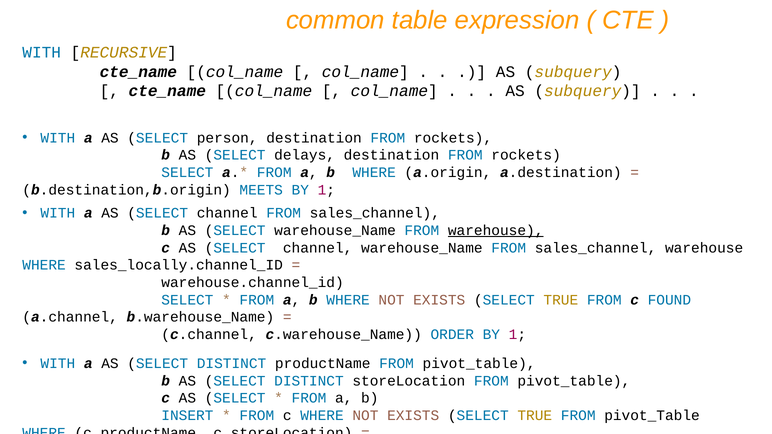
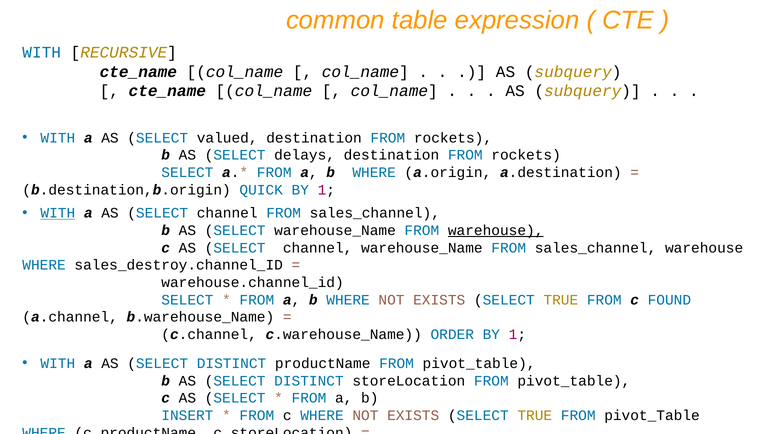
person: person -> valued (227, 138)
MEETS: MEETS -> QUICK (261, 190)
WITH underline: none -> present (58, 213)
sales_locally.channel_ID: sales_locally.channel_ID -> sales_destroy.channel_ID (179, 265)
